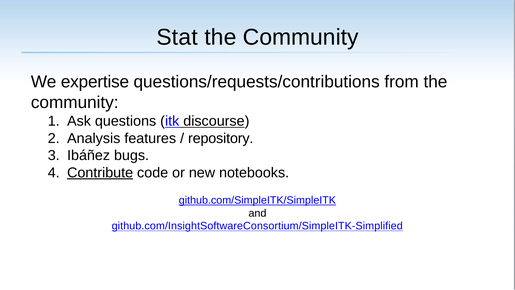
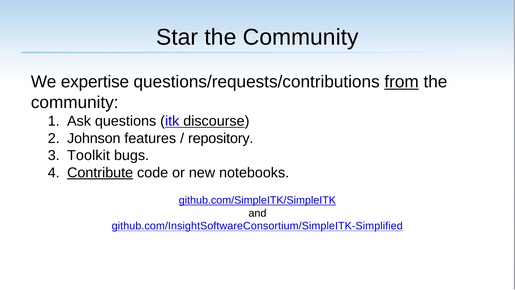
Stat: Stat -> Star (177, 37)
from underline: none -> present (402, 82)
Analysis: Analysis -> Johnson (94, 138)
Ibáñez: Ibáñez -> Toolkit (89, 155)
